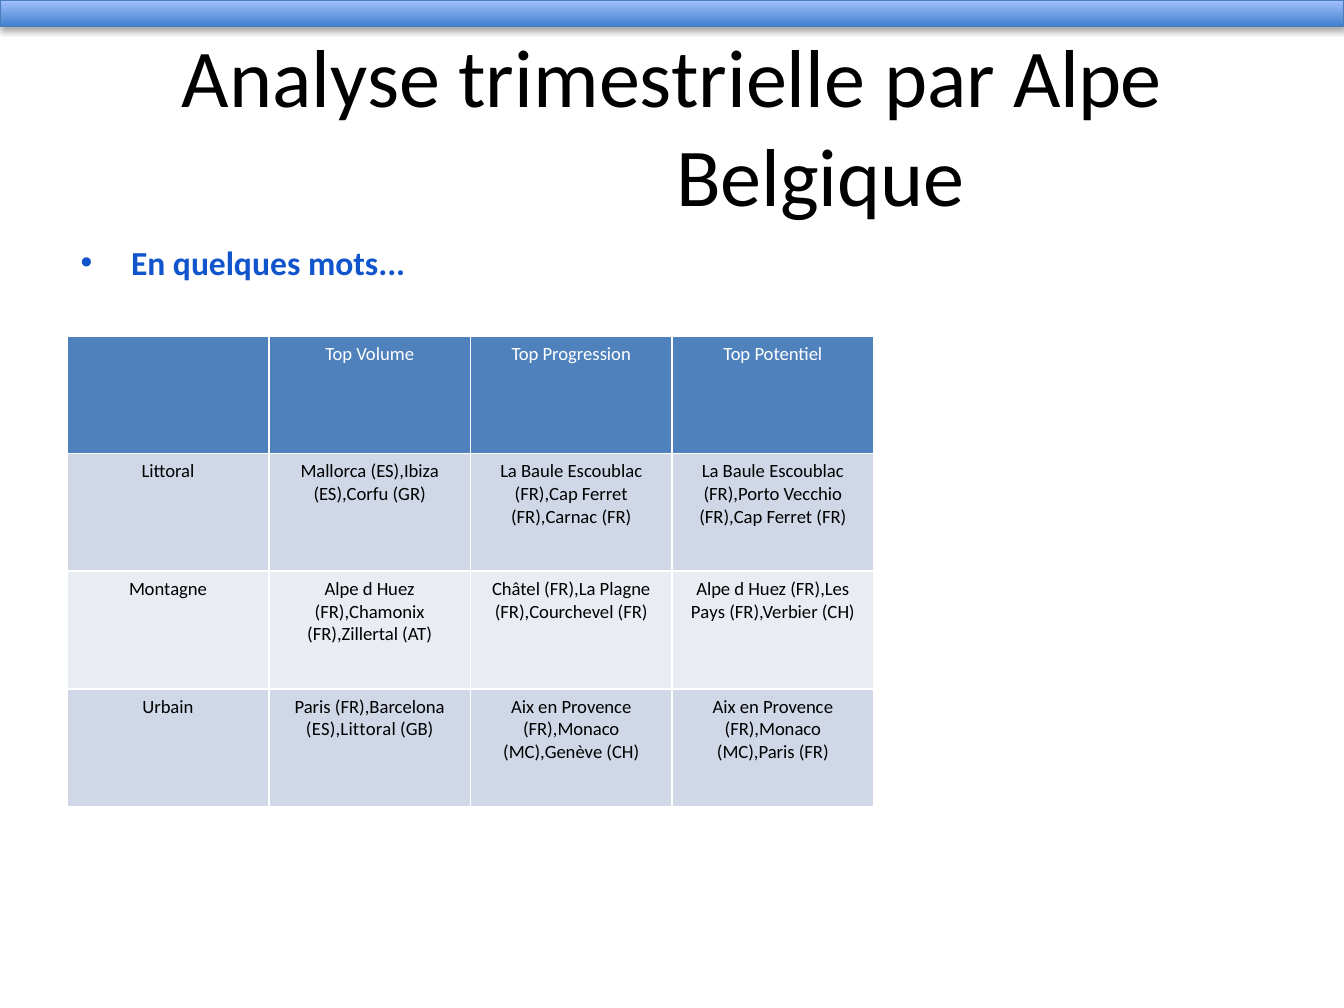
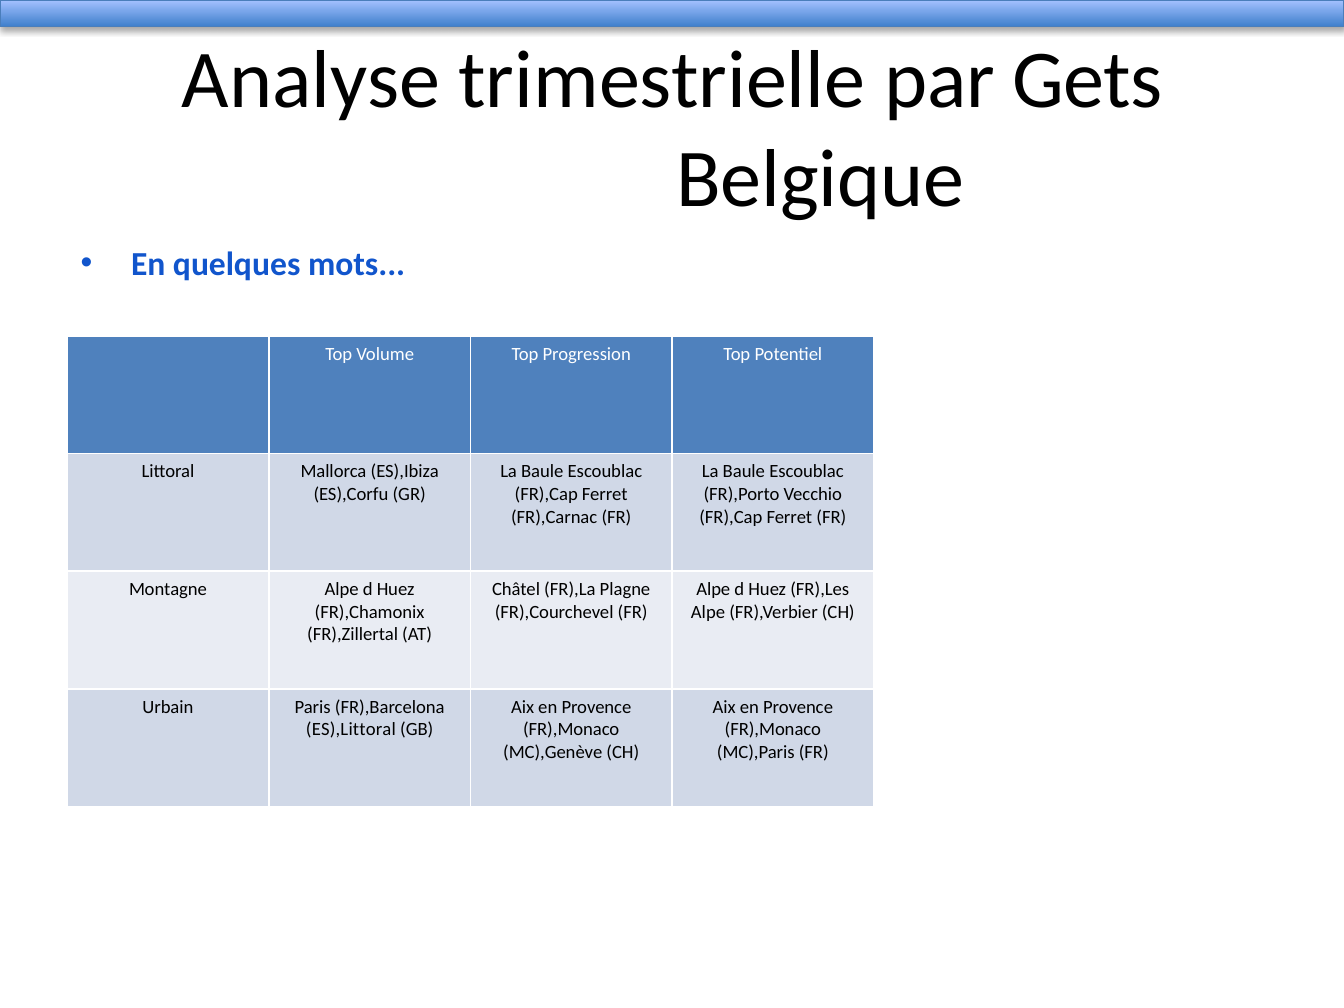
par Alpe: Alpe -> Gets (1087, 81)
Pays: Pays -> Alpe (708, 612)
